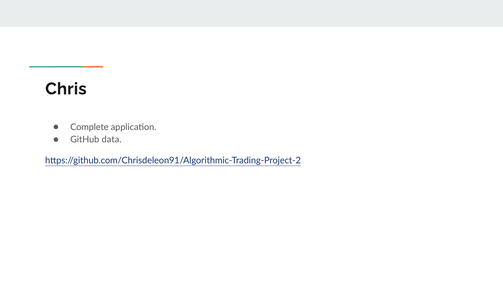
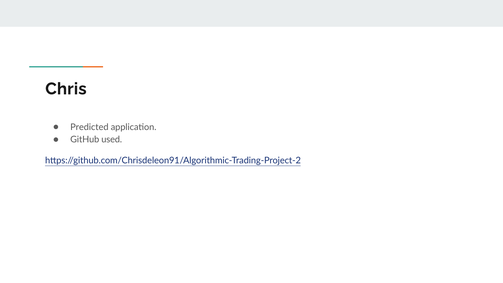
Complete: Complete -> Predicted (89, 127)
data: data -> used (112, 140)
